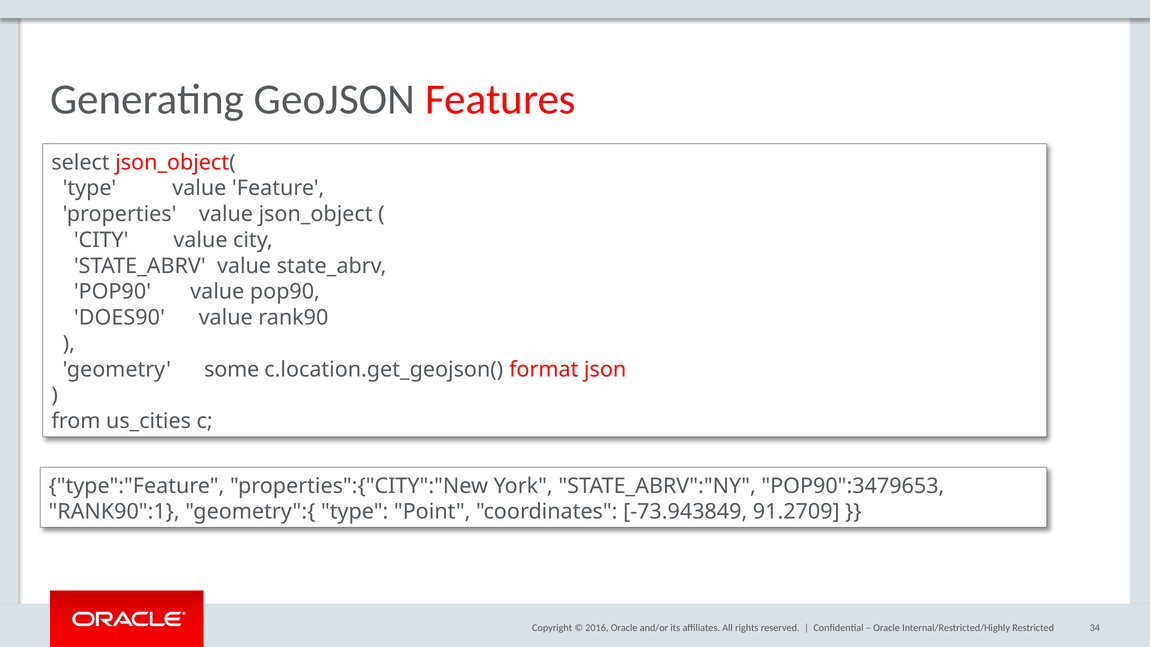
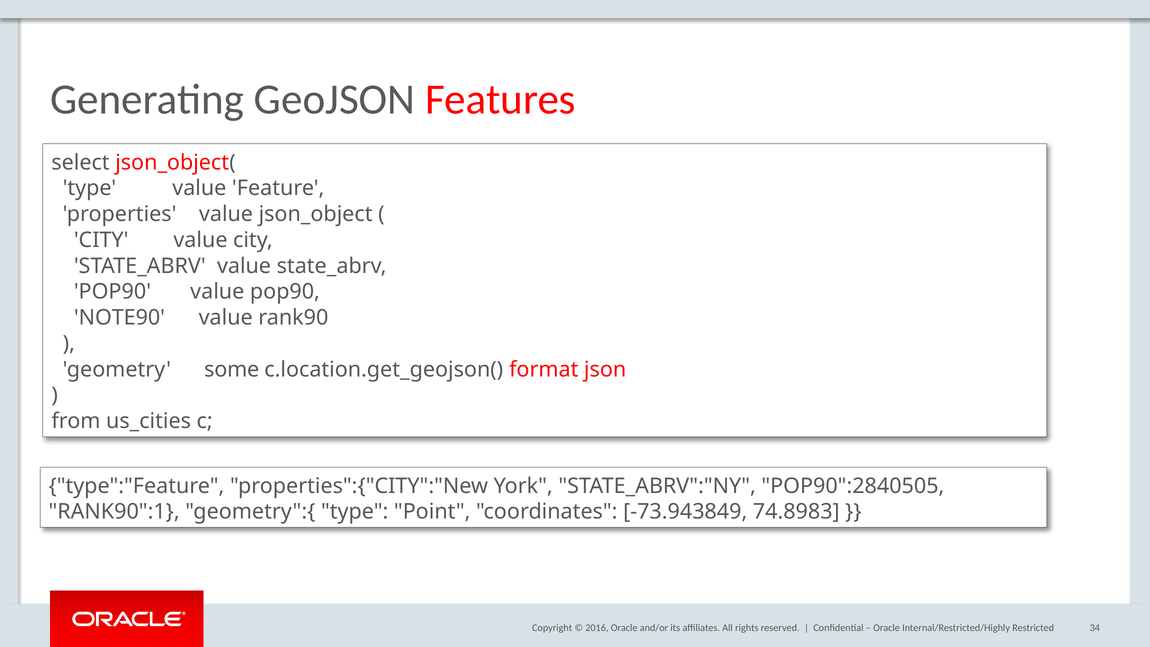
DOES90: DOES90 -> NOTE90 (119, 318)
POP90":3479653: POP90":3479653 -> POP90":2840505 (853, 486)
91.2709: 91.2709 -> 74.8983 (796, 512)
